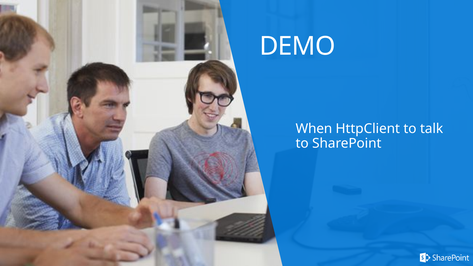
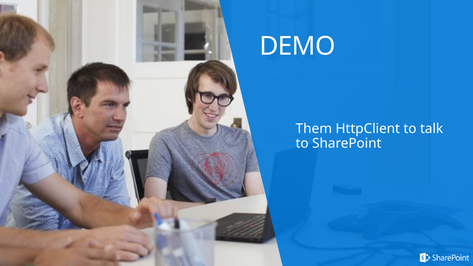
When: When -> Them (314, 129)
